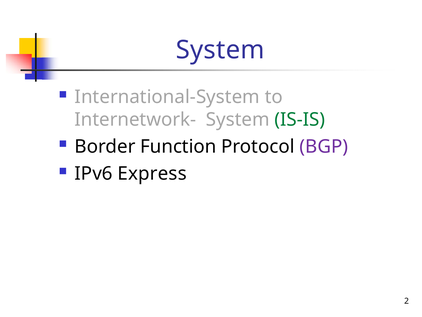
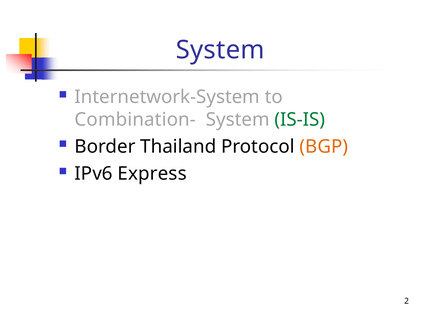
International-System: International-System -> Internetwork-System (167, 97)
Internetwork-: Internetwork- -> Combination- (135, 119)
Function: Function -> Thailand (178, 146)
BGP colour: purple -> orange (324, 146)
